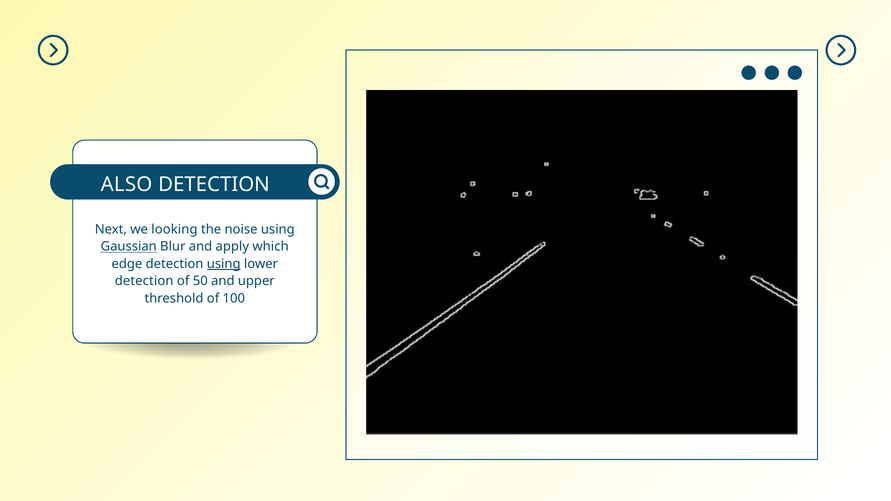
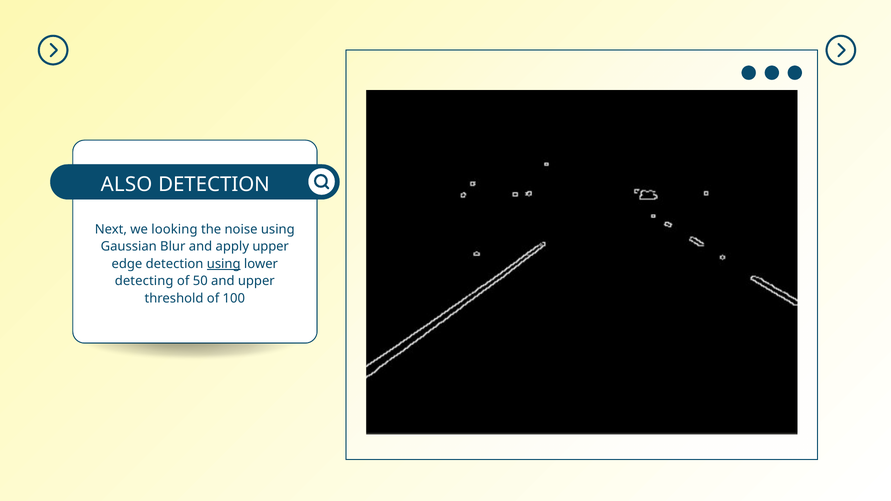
Gaussian underline: present -> none (129, 247)
apply which: which -> upper (271, 247)
detection: detection -> detecting (144, 281)
